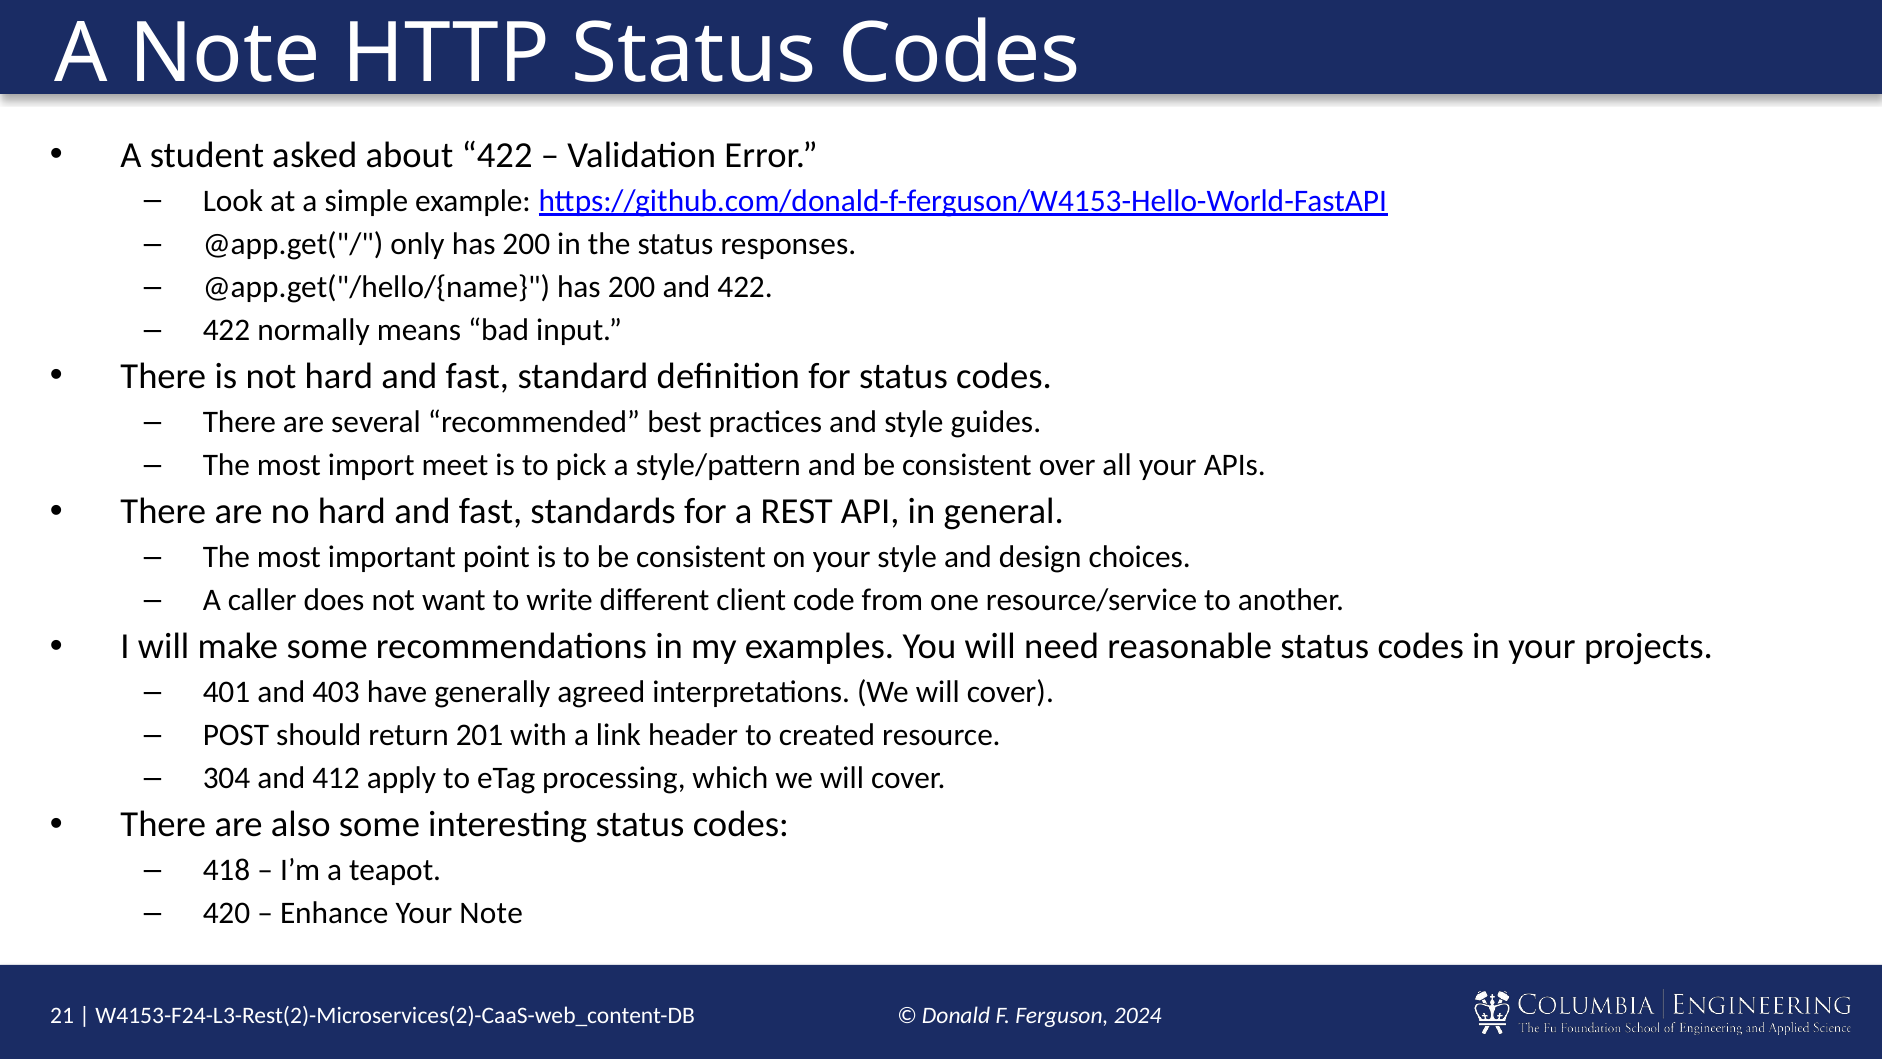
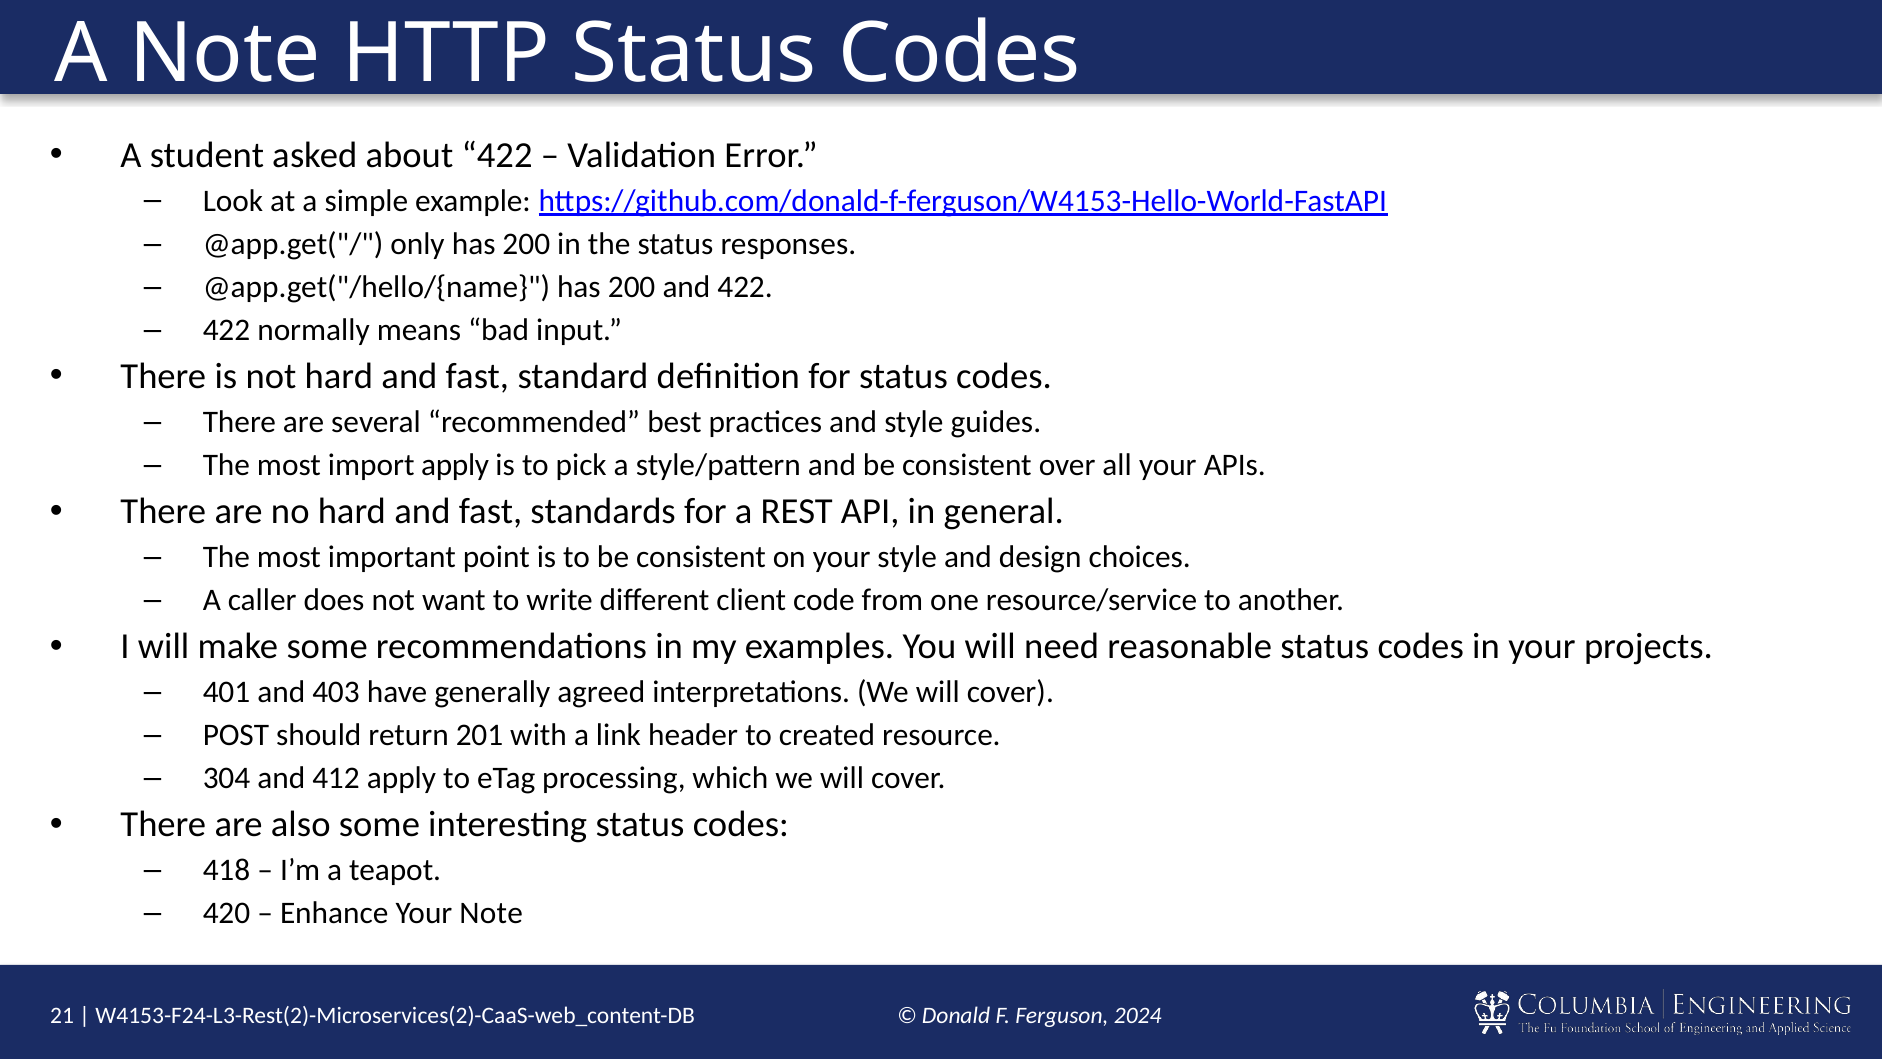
import meet: meet -> apply (455, 465)
